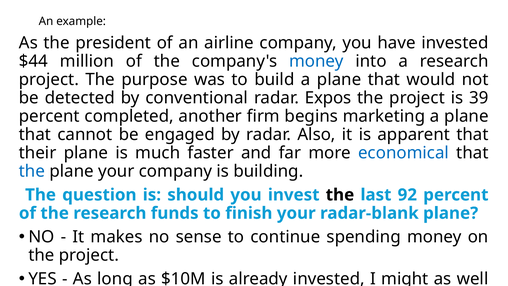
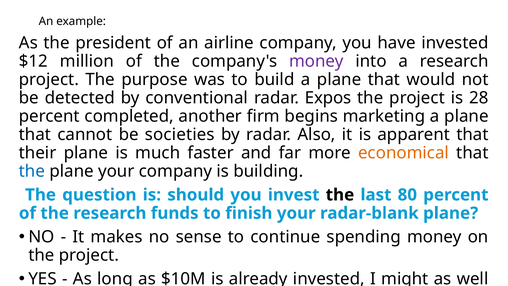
$44: $44 -> $12 (33, 61)
money colour: blue -> purple (316, 61)
39: 39 -> 28 (479, 98)
engaged: engaged -> societies (180, 135)
economical colour: blue -> orange (404, 153)
92: 92 -> 80 (407, 195)
